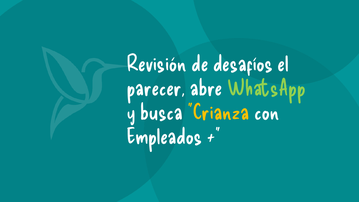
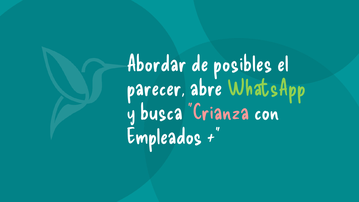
Revisión: Revisión -> Abordar (157, 64)
desafíos: desafíos -> posibles (243, 64)
Crianza colour: yellow -> pink (219, 112)
